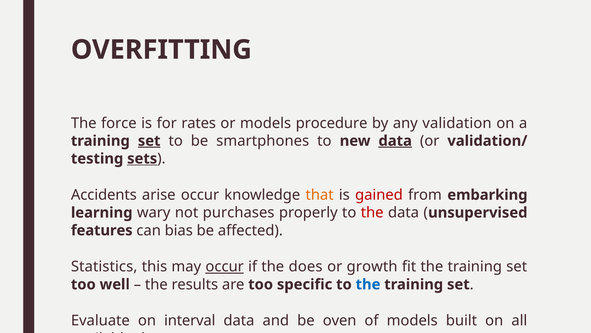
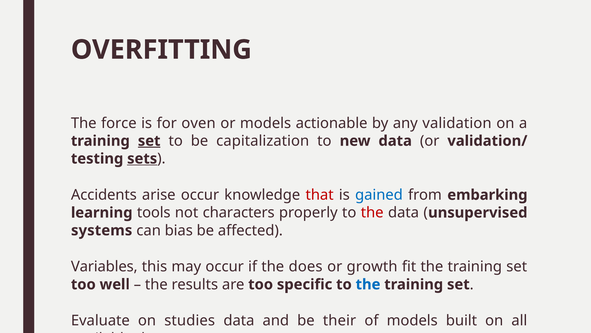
rates: rates -> oven (199, 123)
procedure: procedure -> actionable (332, 123)
smartphones: smartphones -> capitalization (263, 141)
data underline: present -> none (395, 141)
that colour: orange -> red (320, 195)
gained colour: red -> blue (379, 195)
wary: wary -> tools (154, 212)
purchases: purchases -> characters (239, 212)
features: features -> systems (102, 230)
Statistics: Statistics -> Variables (104, 266)
occur underline: present -> none (225, 266)
interval: interval -> studies (190, 320)
oven: oven -> their (340, 320)
